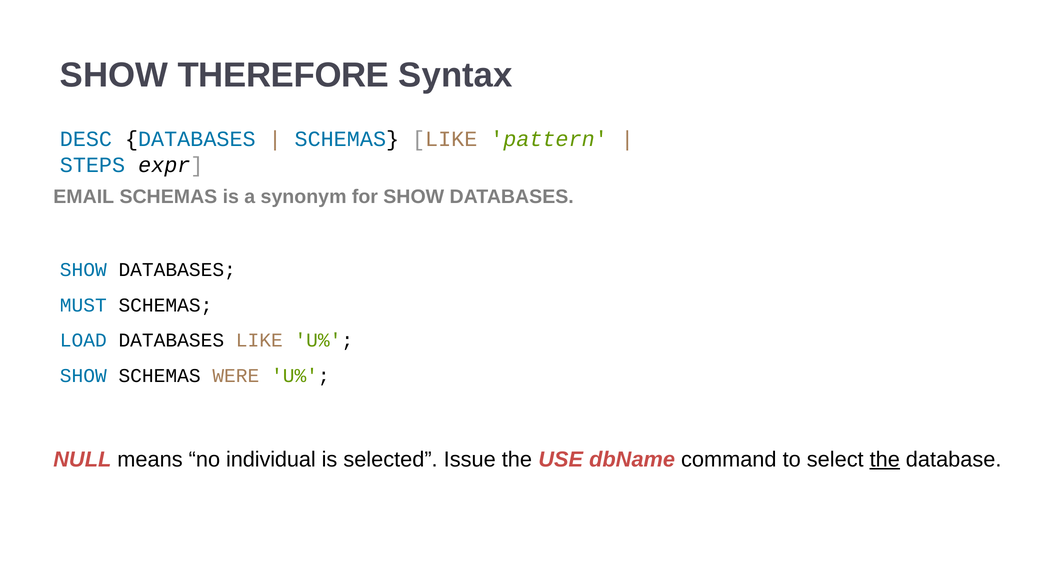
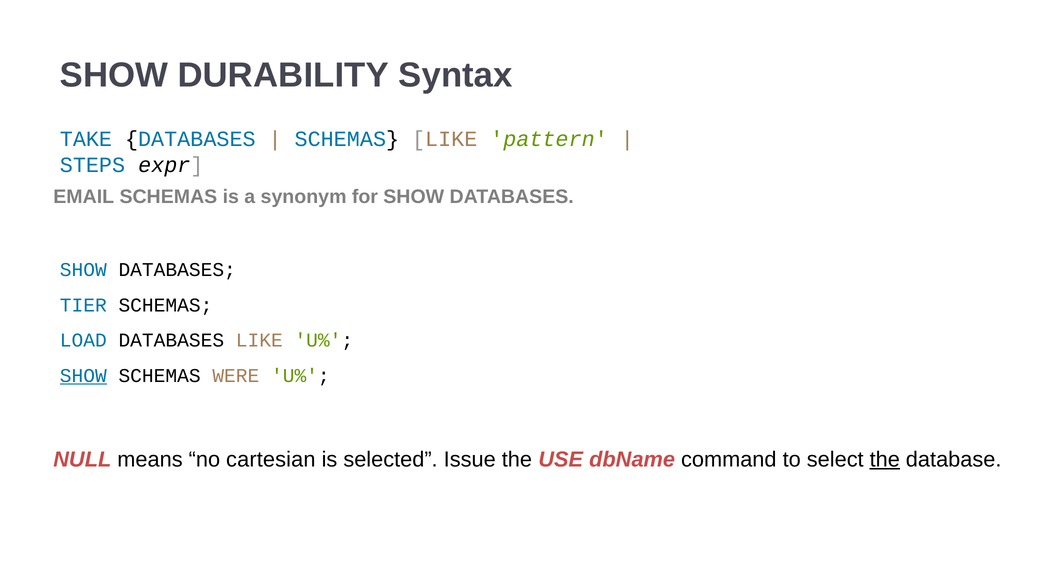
THEREFORE: THEREFORE -> DURABILITY (283, 75)
DESC: DESC -> TAKE (86, 139)
MUST: MUST -> TIER (83, 305)
SHOW underline: none -> present (83, 375)
individual: individual -> cartesian (271, 459)
